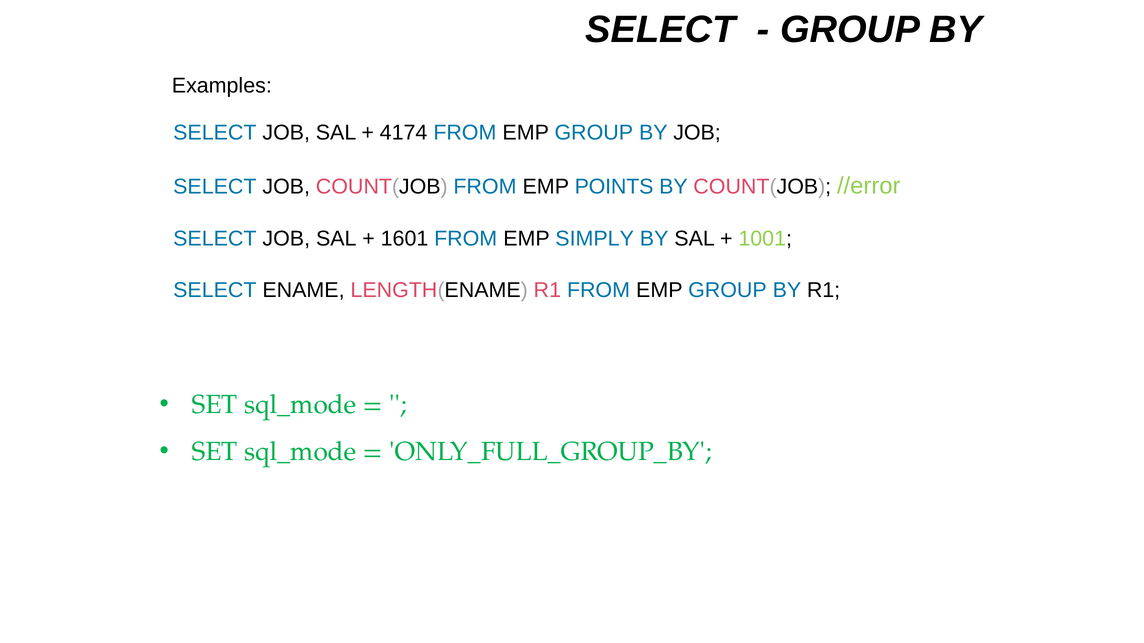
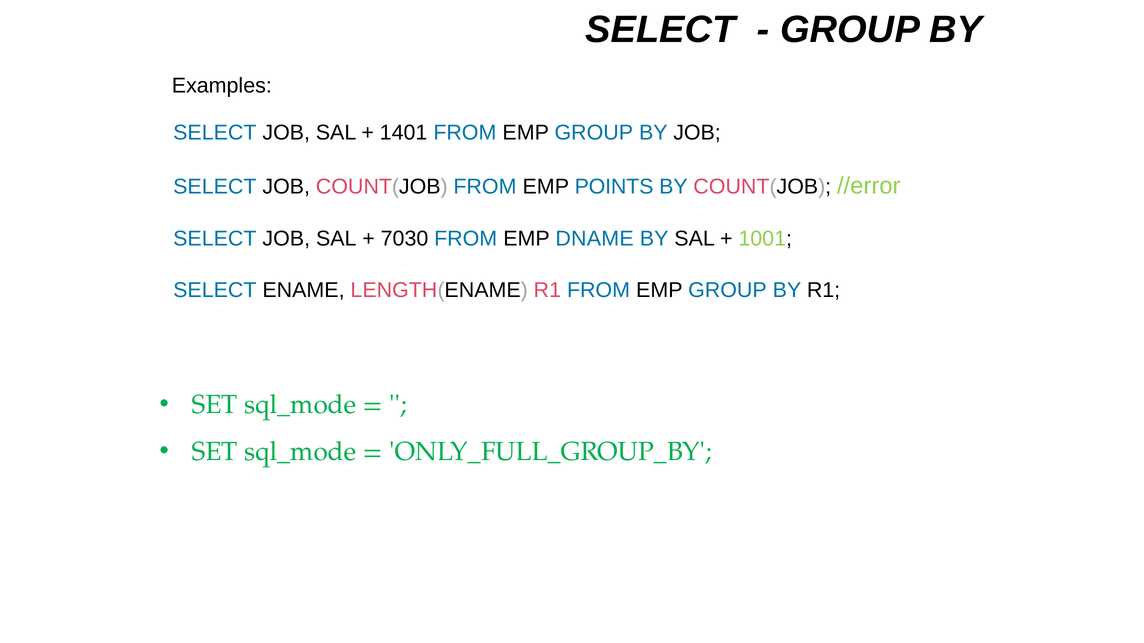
4174: 4174 -> 1401 (404, 133)
1601: 1601 -> 7030 (405, 239)
SIMPLY: SIMPLY -> DNAME (595, 239)
